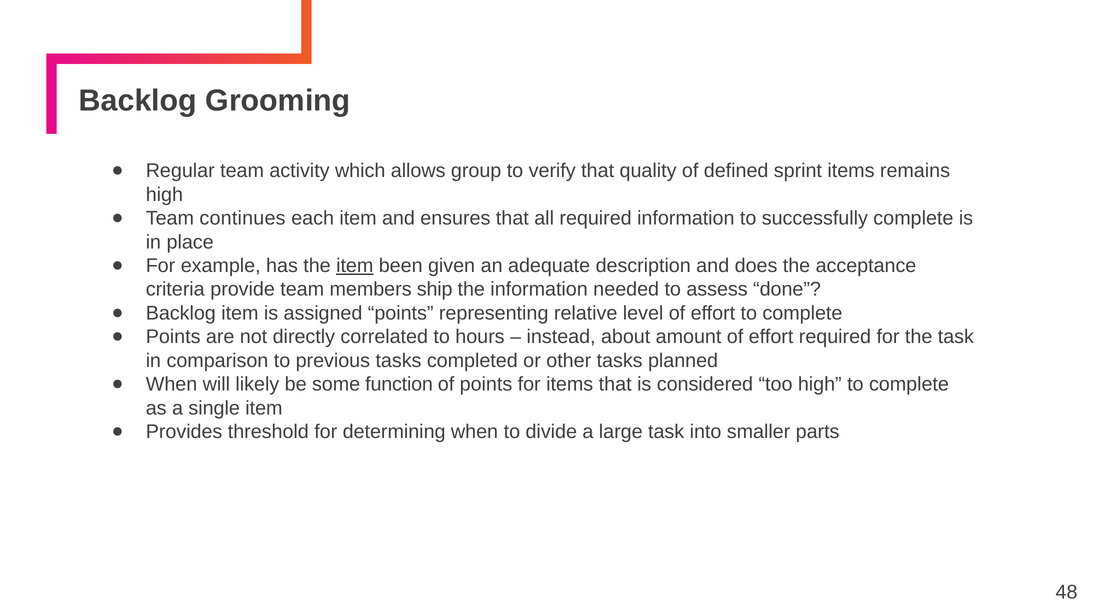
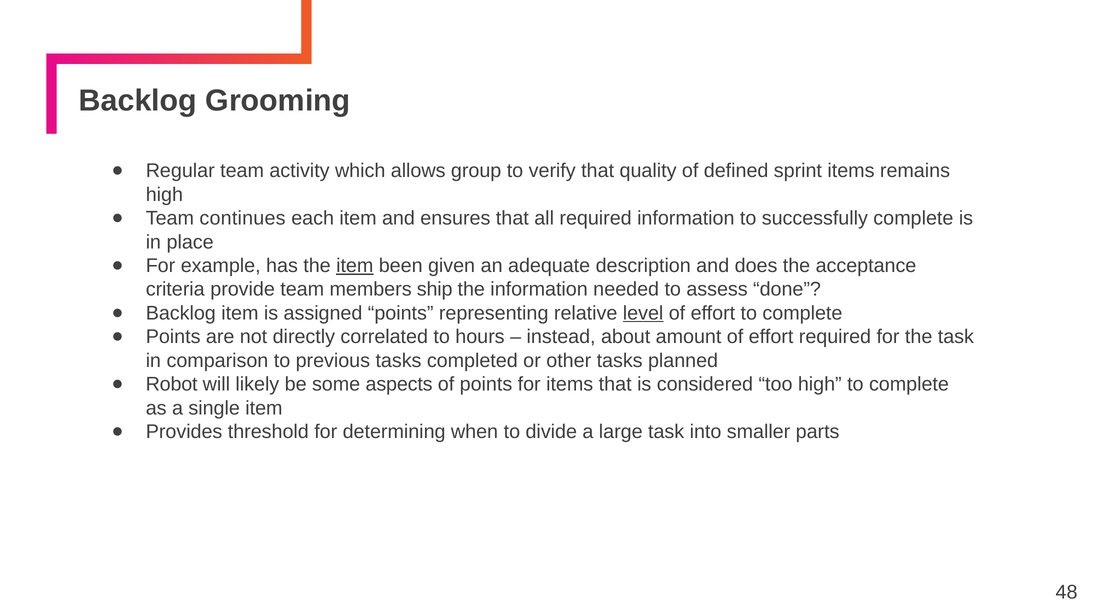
level underline: none -> present (643, 313)
When: When -> Robot (172, 384)
function: function -> aspects (399, 384)
